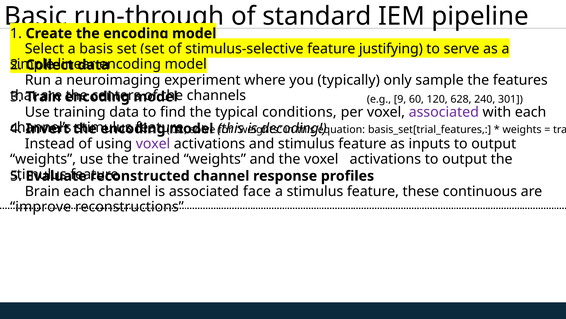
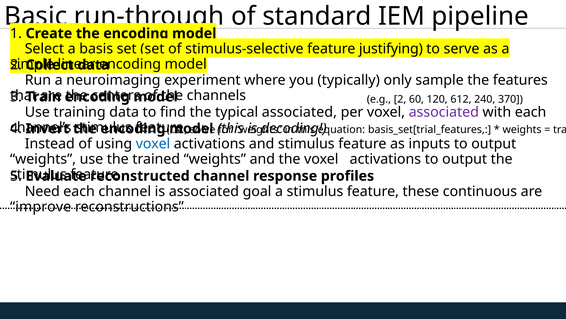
e.g 9: 9 -> 2 (400, 99)
628: 628 -> 612 (461, 99)
301: 301 -> 370 (510, 99)
typical conditions: conditions -> associated (299, 112)
voxel colour: purple -> blue (153, 144)
Brain: Brain -> Need (42, 191)
face: face -> goal (257, 191)
